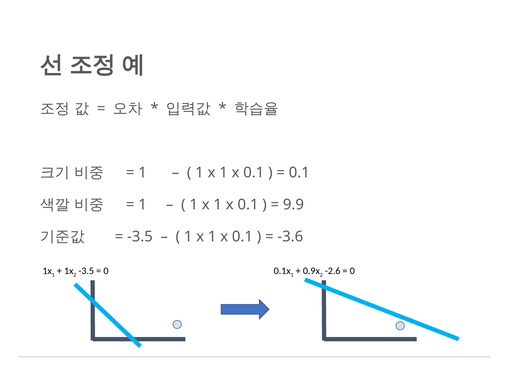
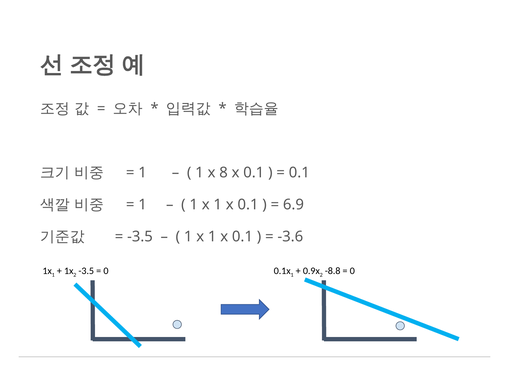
1: 1 -> 8 (224, 173)
9.9: 9.9 -> 6.9 (293, 205)
-2.6: -2.6 -> -8.8 (333, 271)
